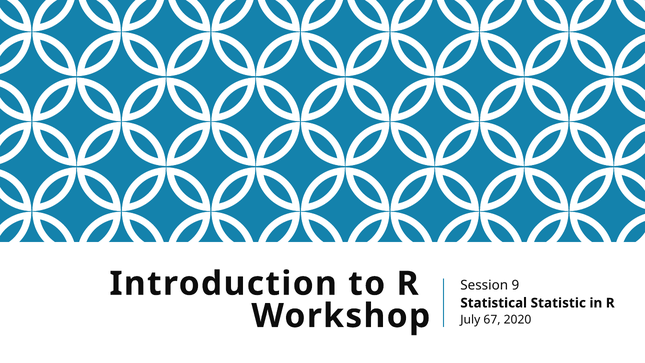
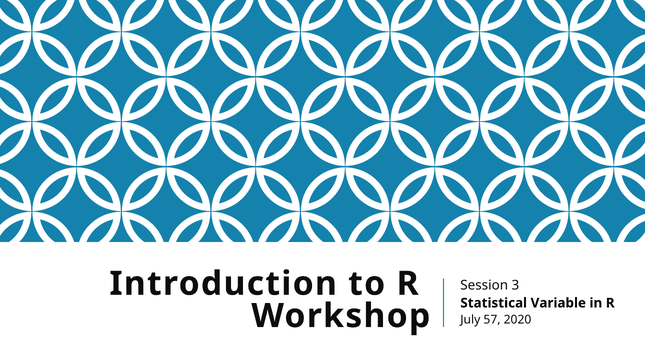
9: 9 -> 3 (515, 285)
Statistic: Statistic -> Variable (558, 303)
67: 67 -> 57 (492, 319)
